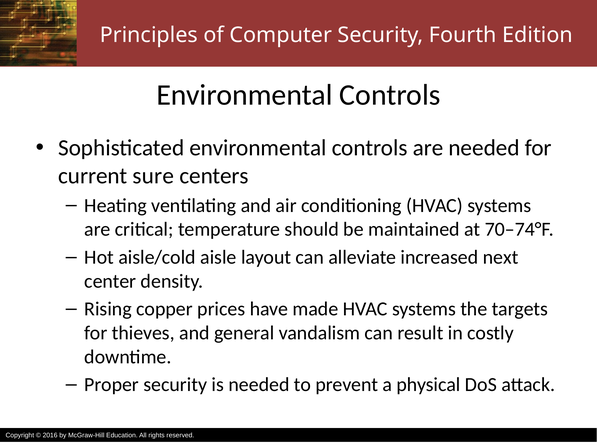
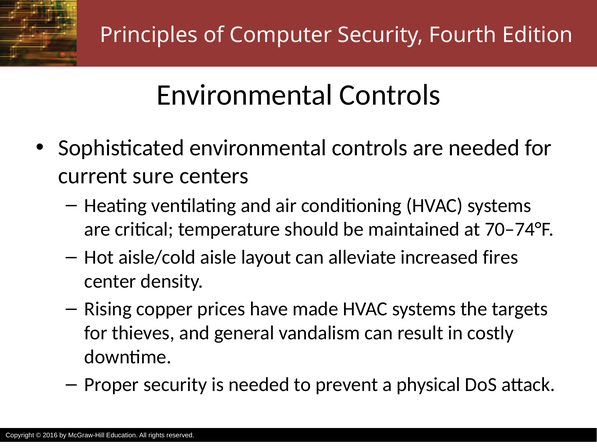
next: next -> fires (501, 257)
